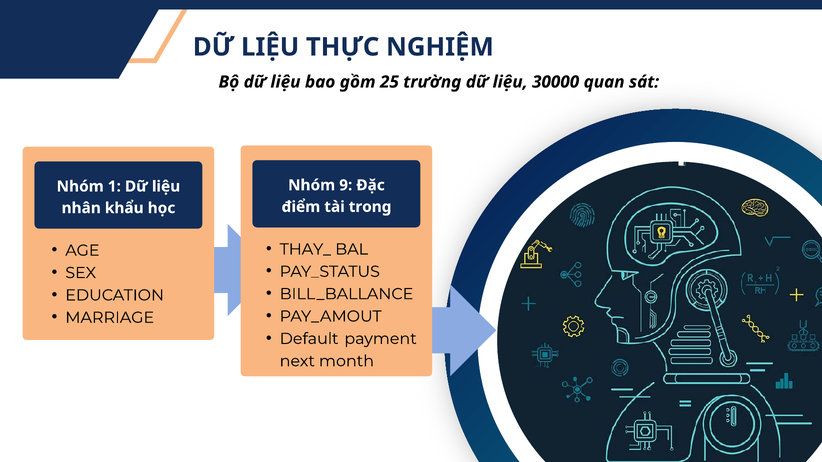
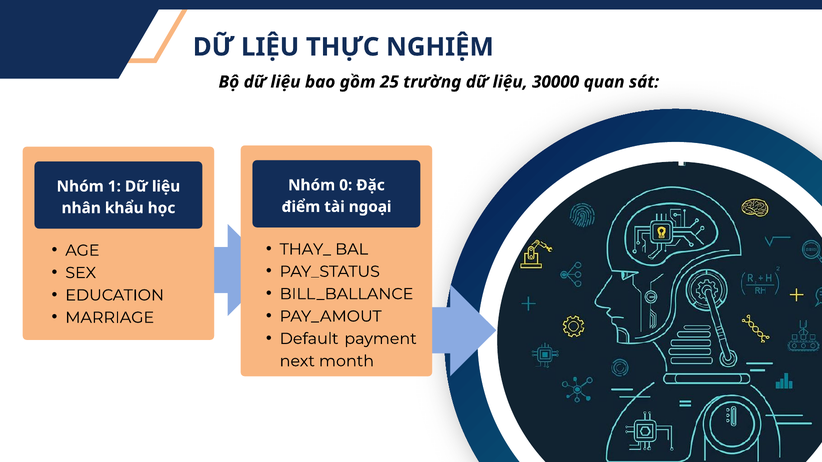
9: 9 -> 0 (346, 185)
trong: trong -> ngoại (370, 207)
